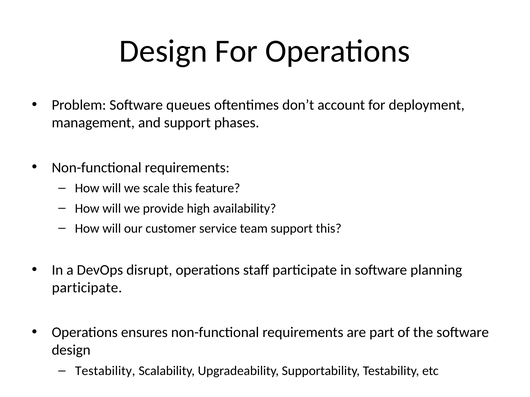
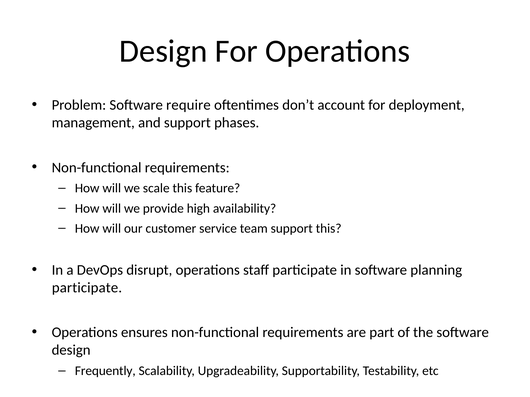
queues: queues -> require (188, 105)
Testability: Testability -> Frequently (105, 371)
